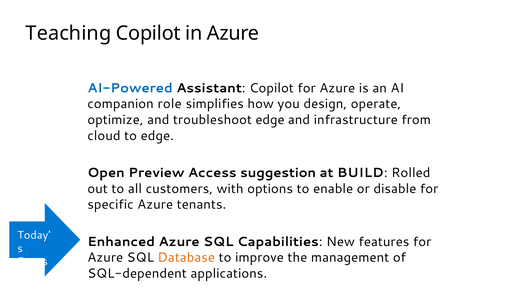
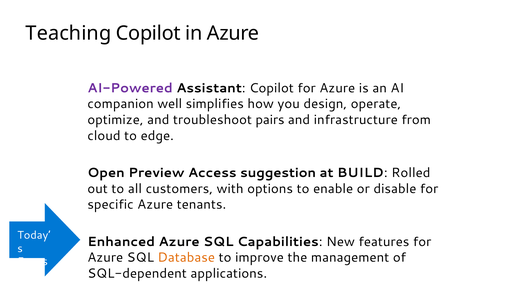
AI-Powered colour: blue -> purple (130, 88)
role: role -> well (170, 104)
troubleshoot edge: edge -> pairs (270, 120)
